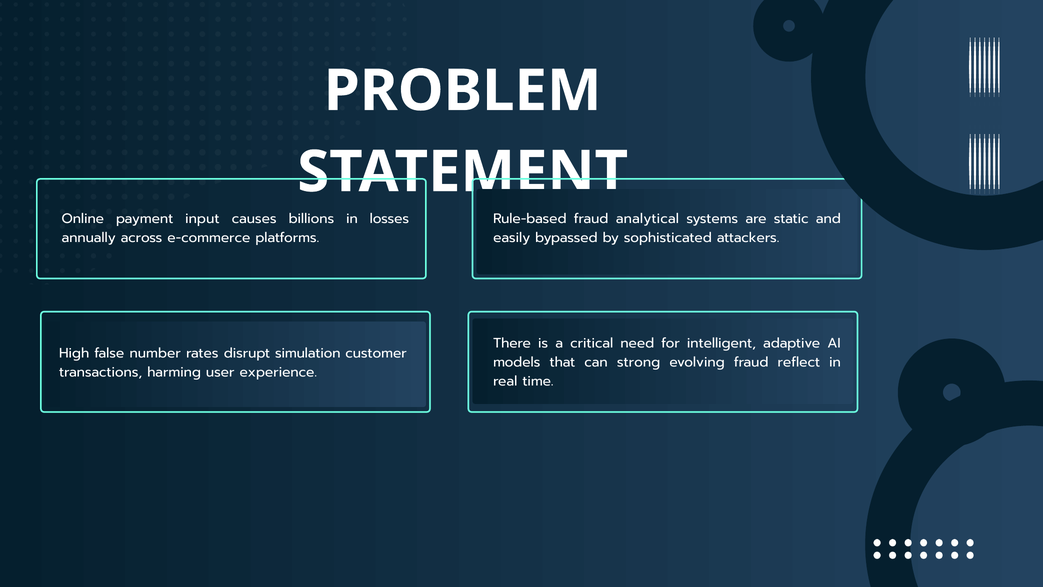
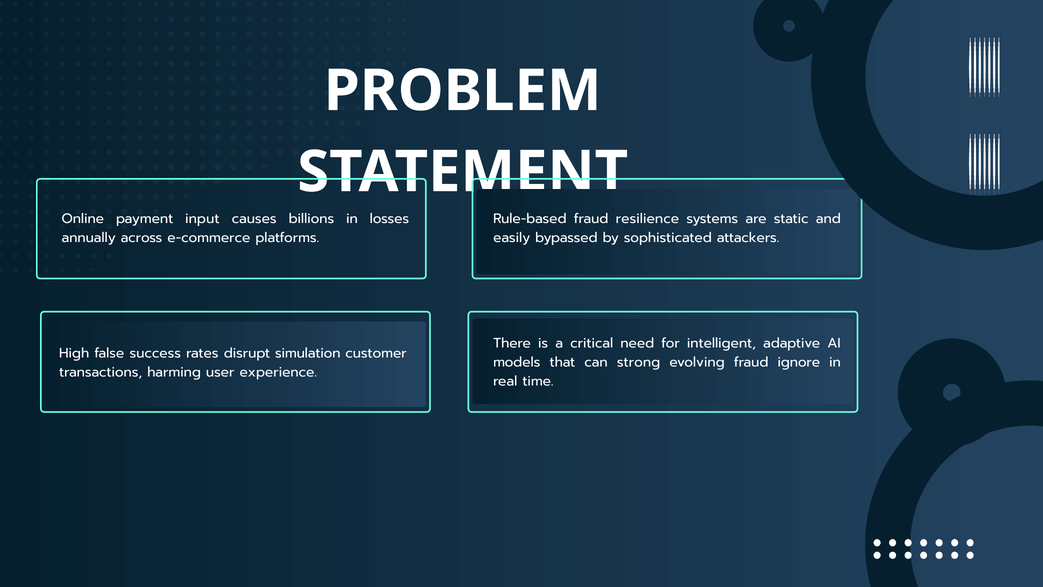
analytical: analytical -> resilience (647, 219)
number: number -> success (155, 353)
reflect: reflect -> ignore (799, 362)
